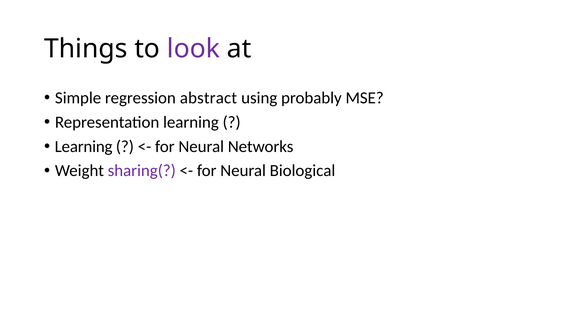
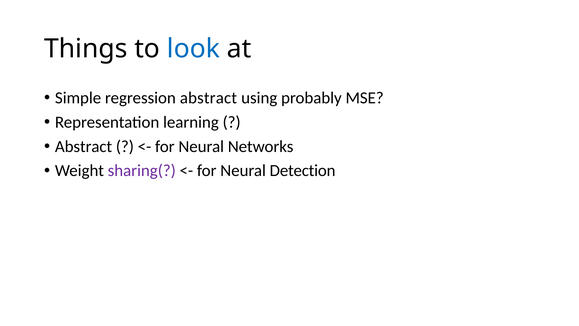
look colour: purple -> blue (194, 49)
Learning: Learning -> Abstract (84, 146)
Biological: Biological -> Detection (303, 171)
